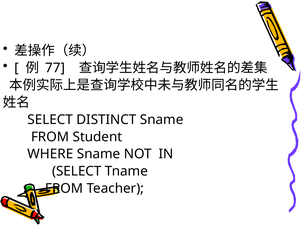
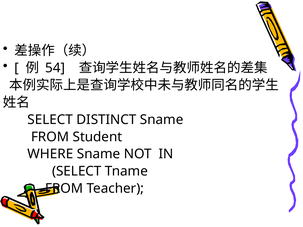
77: 77 -> 54 (55, 68)
